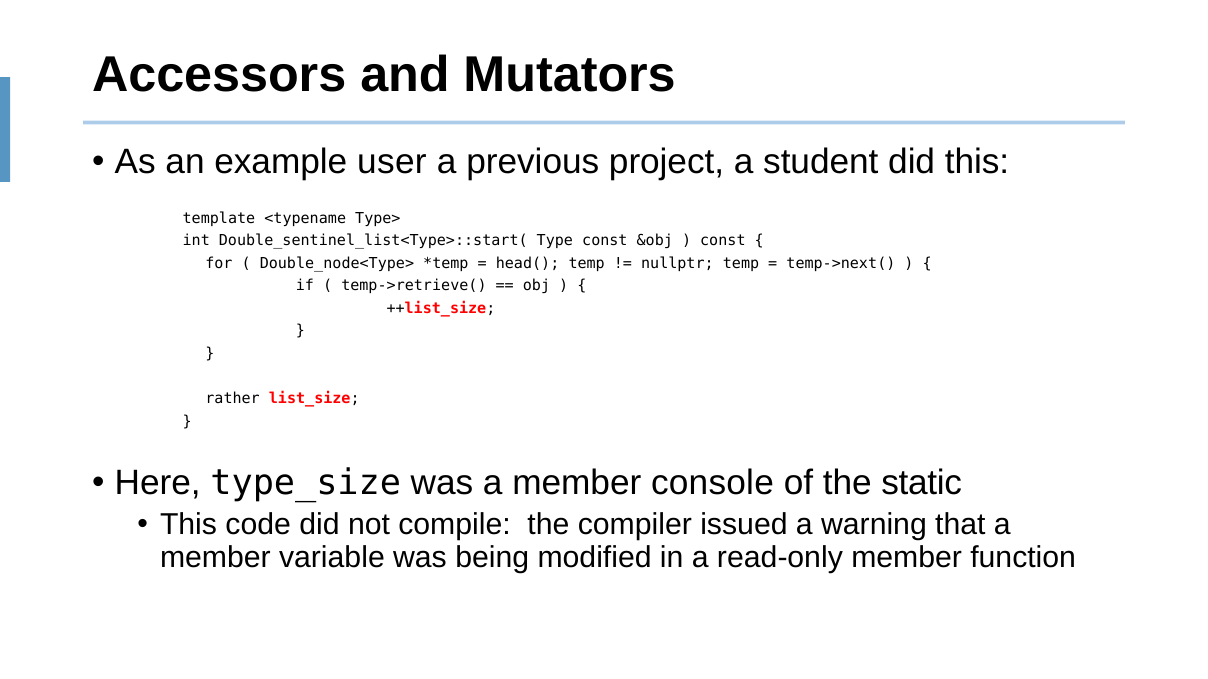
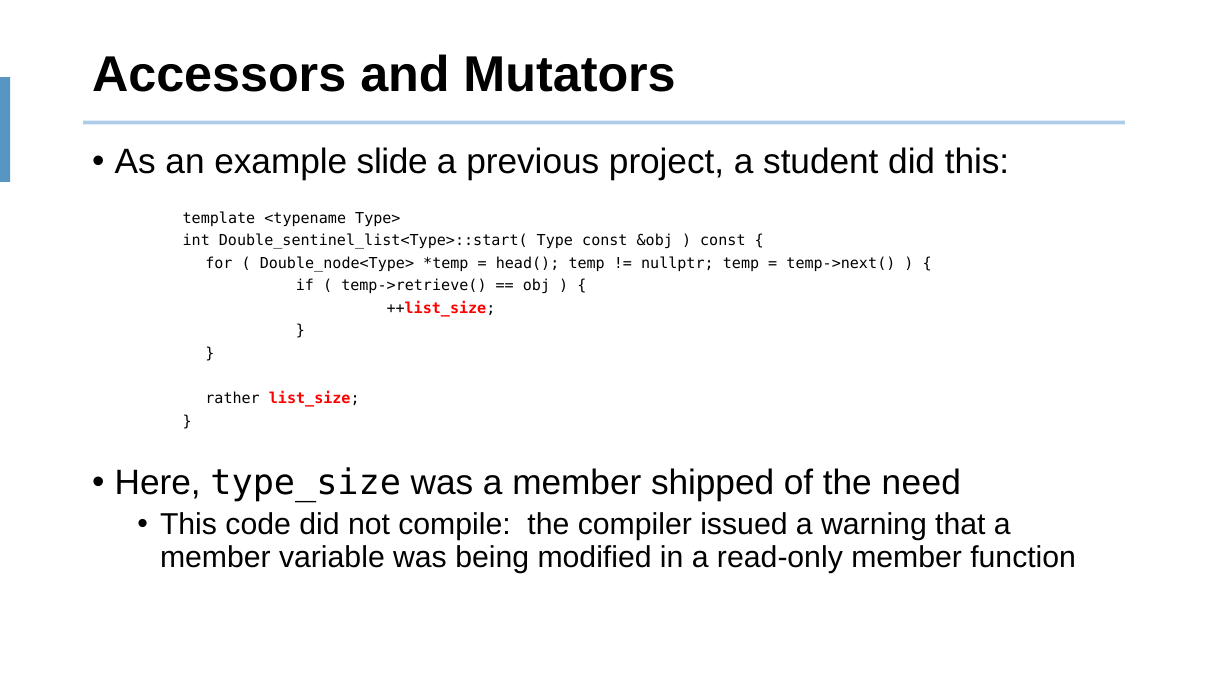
user: user -> slide (392, 162)
console: console -> shipped (713, 484)
static: static -> need (921, 484)
